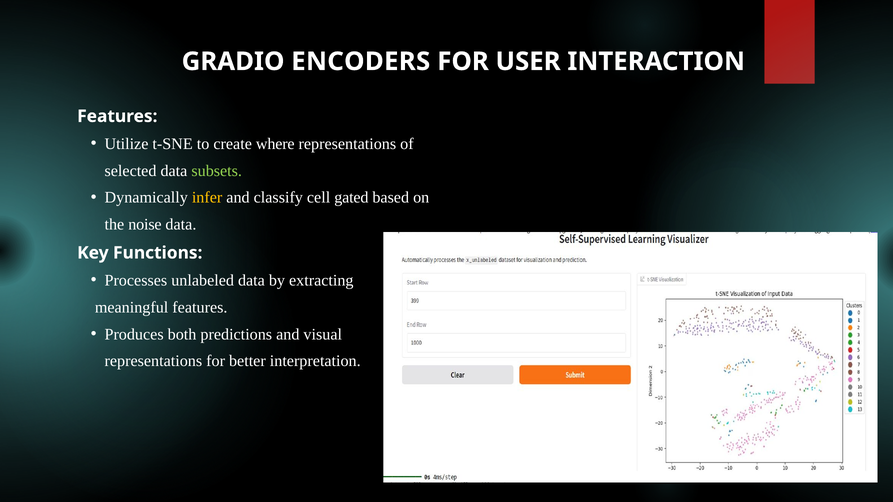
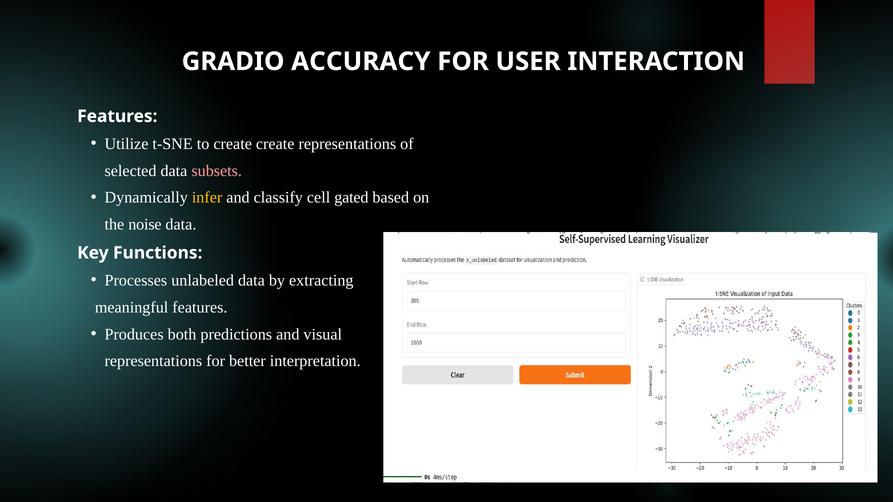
ENCODERS: ENCODERS -> ACCURACY (361, 62)
create where: where -> create (275, 144)
subsets colour: light green -> pink (217, 171)
